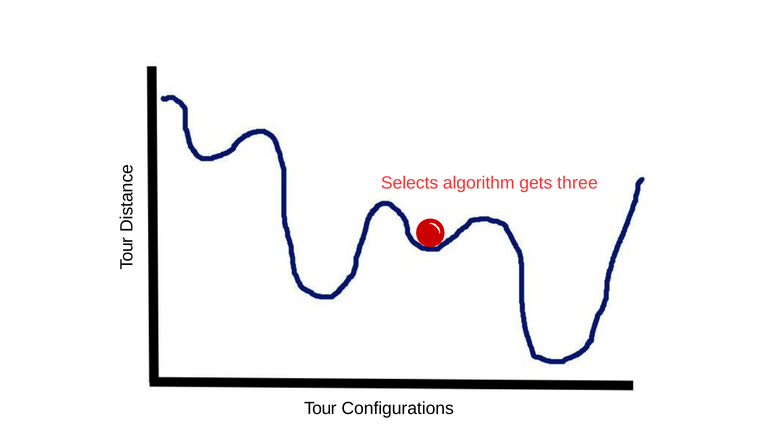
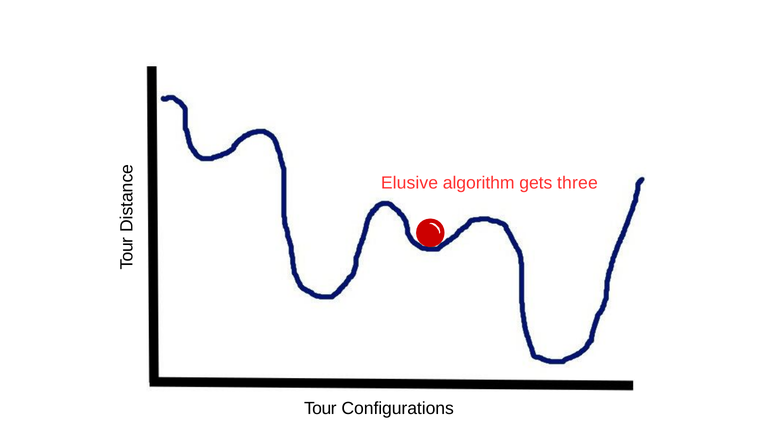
Selects: Selects -> Elusive (409, 183)
